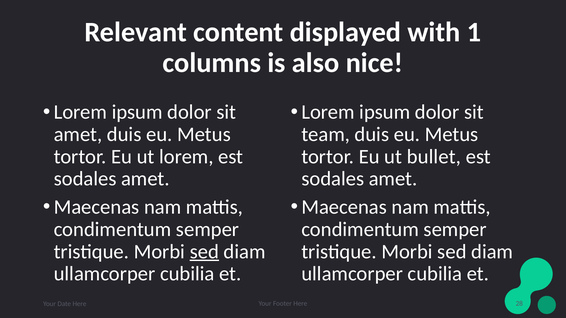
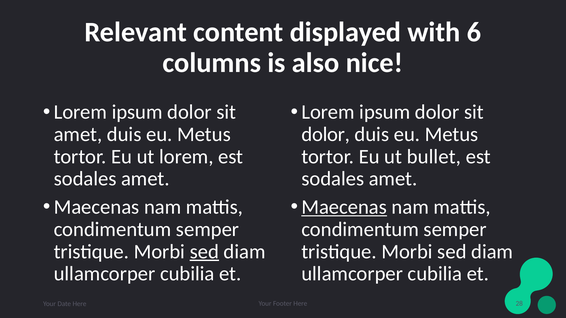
1: 1 -> 6 (474, 32)
team: team -> dolor (326, 134)
Maecenas underline: none -> present (344, 207)
